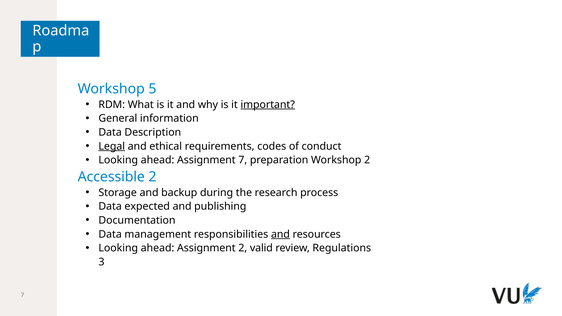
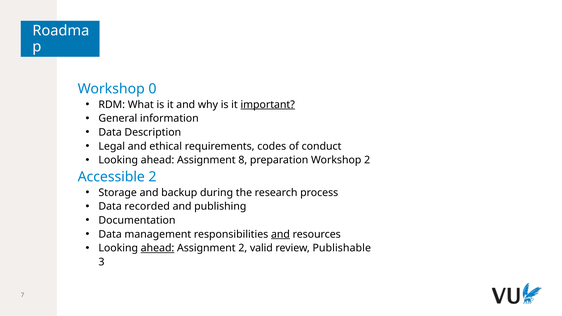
5: 5 -> 0 (152, 89)
Legal underline: present -> none (112, 146)
Assignment 7: 7 -> 8 (243, 160)
expected: expected -> recorded (147, 207)
ahead underline: none -> present (158, 248)
Regulations: Regulations -> Publishable (342, 248)
